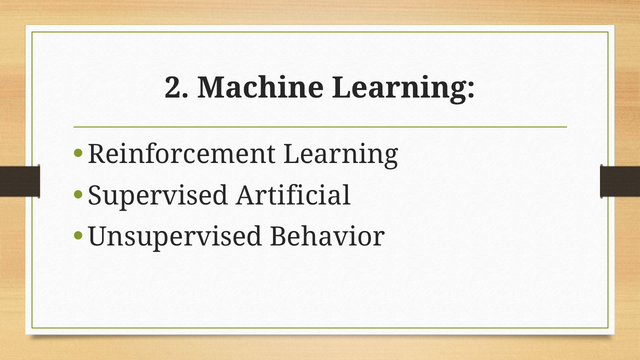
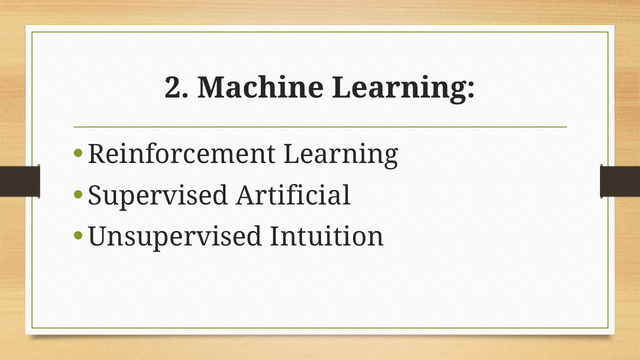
Behavior: Behavior -> Intuition (327, 237)
